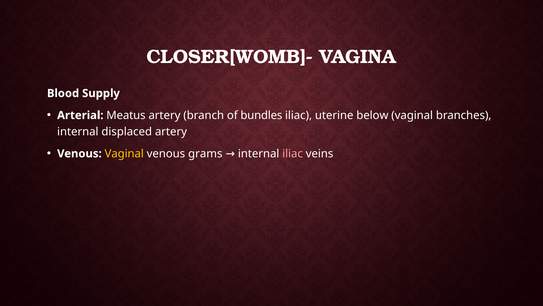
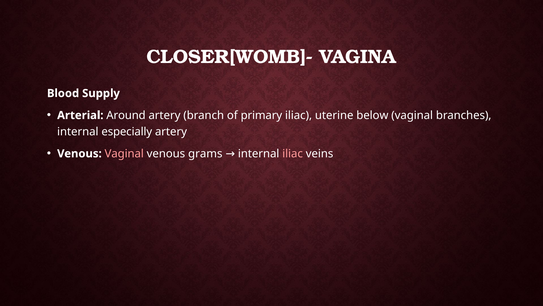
Meatus: Meatus -> Around (126, 115)
bundles: bundles -> primary (261, 115)
displaced: displaced -> especially (127, 131)
Vaginal colour: yellow -> pink (124, 153)
